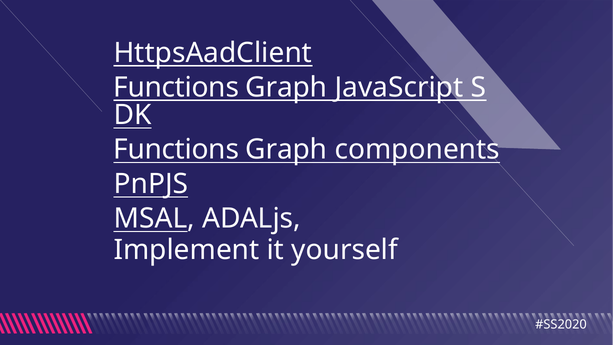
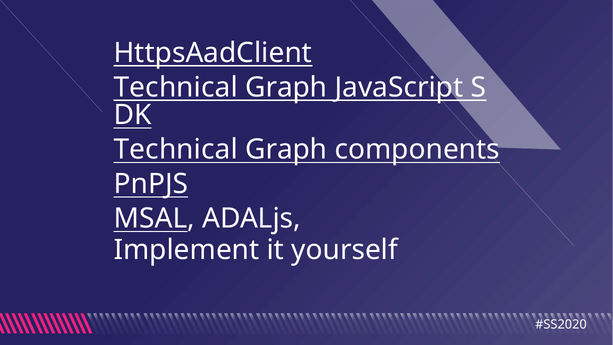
Functions: Functions -> Technical (176, 88)
Functions: Functions -> Technical (176, 150)
